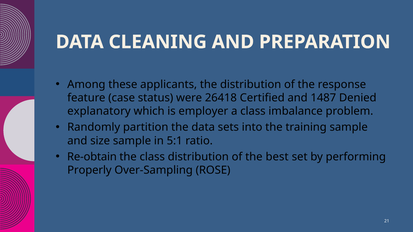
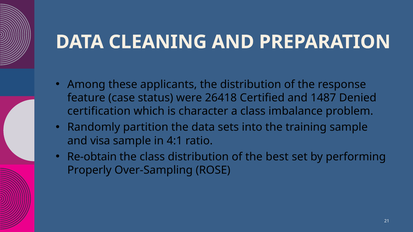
explanatory: explanatory -> certification (99, 111)
employer: employer -> character (203, 111)
size: size -> visa (100, 141)
5:1: 5:1 -> 4:1 (175, 141)
